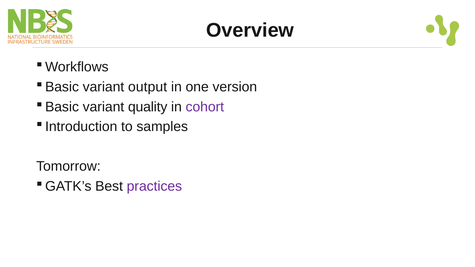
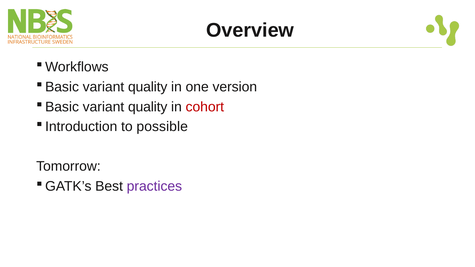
output: output -> quality (148, 87)
cohort colour: purple -> red (205, 107)
samples: samples -> possible (162, 127)
